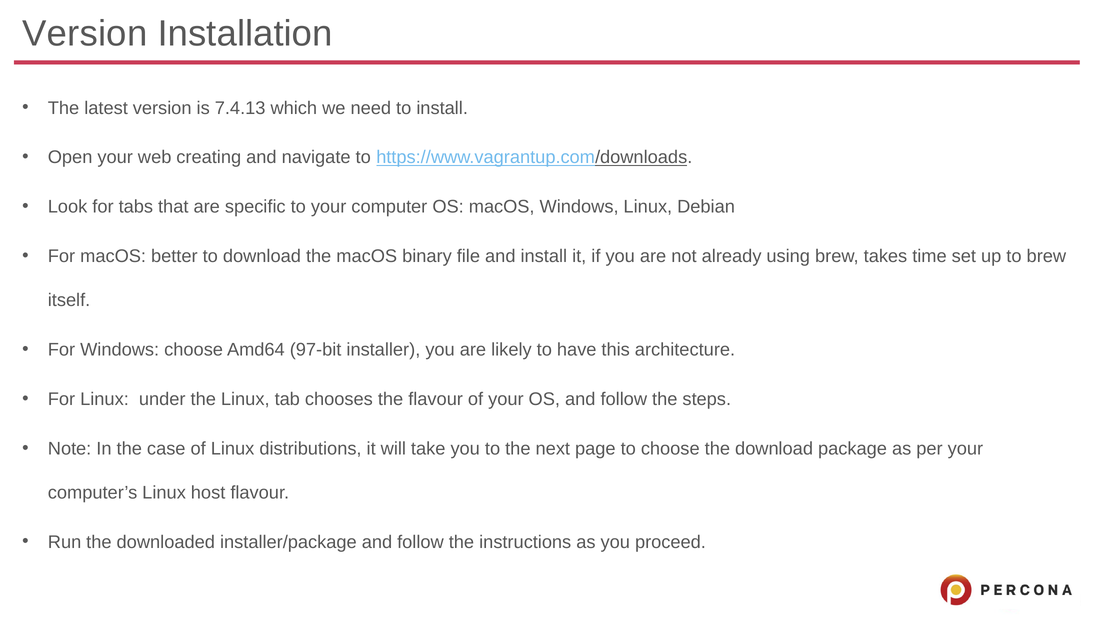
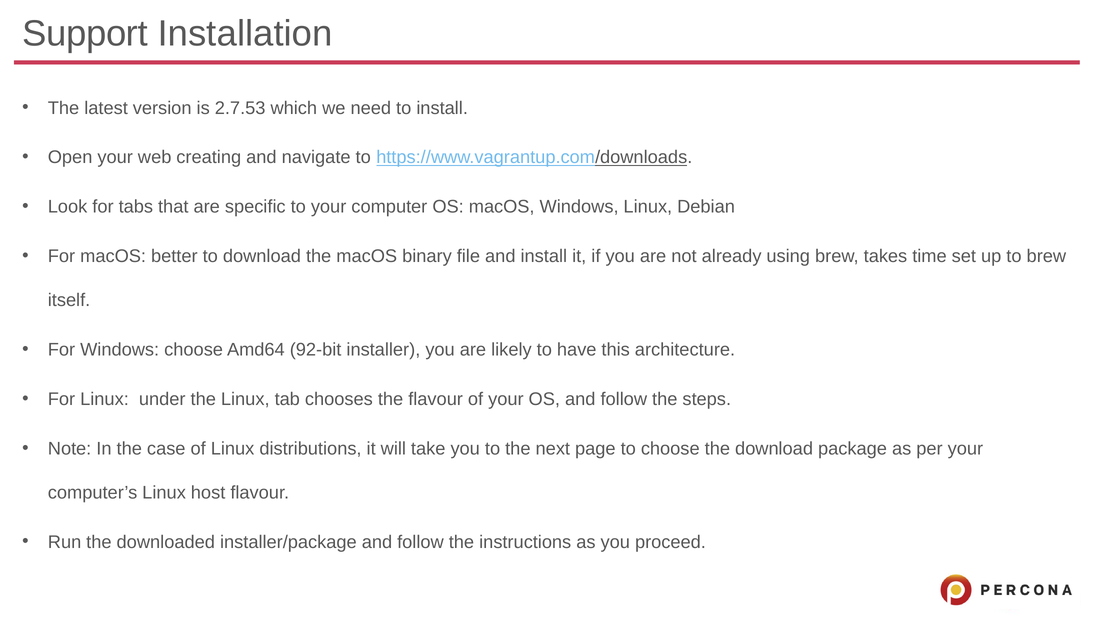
Version: Version -> Support (85, 34)
7.4.13: 7.4.13 -> 2.7.53 (240, 108)
97-bit: 97-bit -> 92-bit (316, 350)
